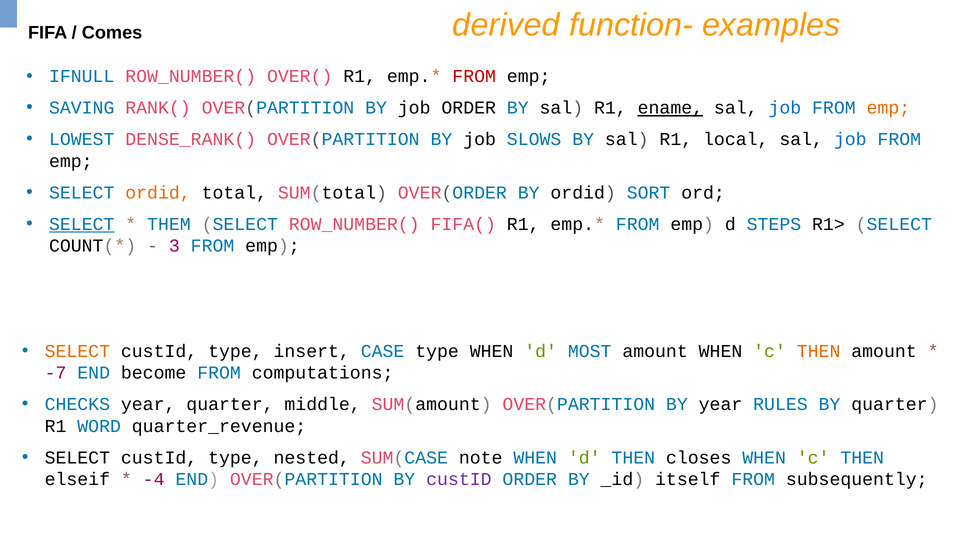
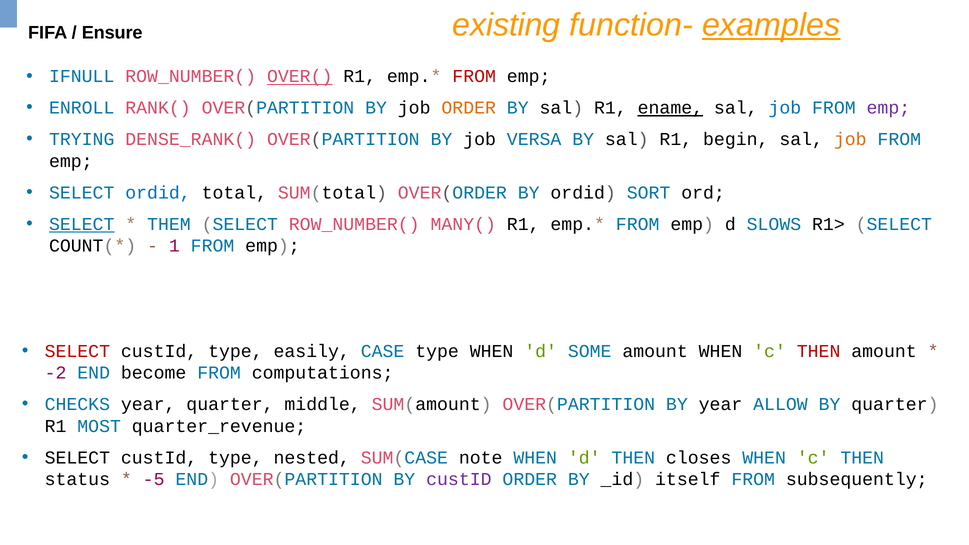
derived: derived -> existing (506, 25)
examples underline: none -> present (771, 25)
Comes: Comes -> Ensure (112, 33)
OVER( underline: none -> present (300, 76)
SAVING: SAVING -> ENROLL (82, 108)
ORDER colour: black -> orange (469, 108)
emp colour: orange -> purple (888, 108)
LOWEST: LOWEST -> TRYING (82, 139)
SLOWS: SLOWS -> VERSA (534, 139)
local: local -> begin (736, 139)
job colour: blue -> orange (850, 139)
ordid colour: orange -> blue (158, 193)
FIFA(: FIFA( -> MANY( (463, 224)
STEPS: STEPS -> SLOWS (774, 224)
3: 3 -> 1 (174, 246)
SELECT colour: orange -> red (77, 351)
insert: insert -> easily (312, 351)
MOST: MOST -> SOME (590, 351)
THEN colour: orange -> red (819, 351)
-7: -7 -> -2 (56, 373)
RULES: RULES -> ALLOW (780, 404)
WORD: WORD -> MOST (99, 426)
elseif: elseif -> status (77, 480)
-4: -4 -> -5 (154, 480)
